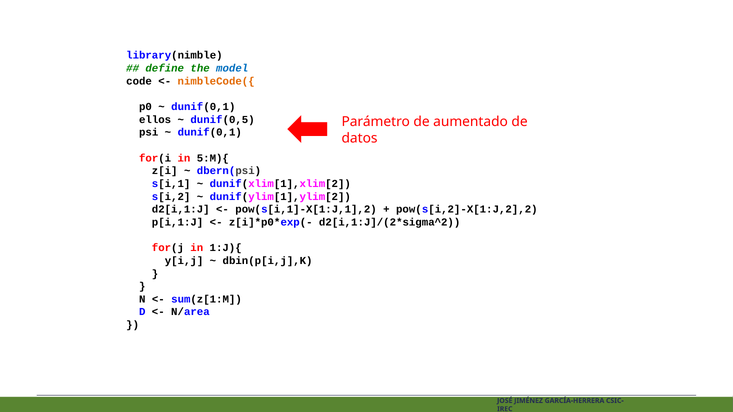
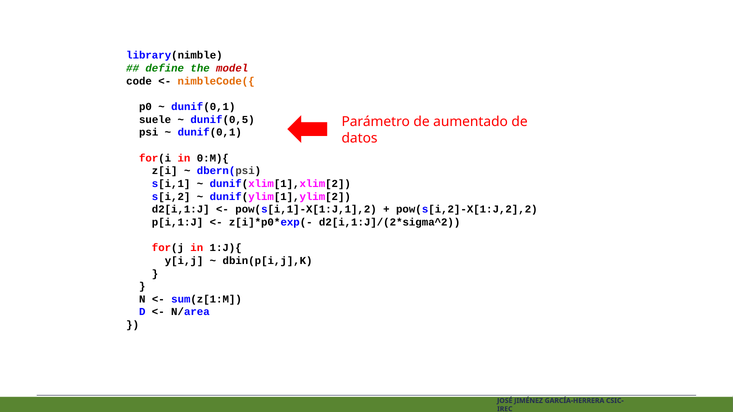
model colour: blue -> red (232, 68)
ellos: ellos -> suele (155, 120)
5:M){: 5:M){ -> 0:M){ (213, 158)
